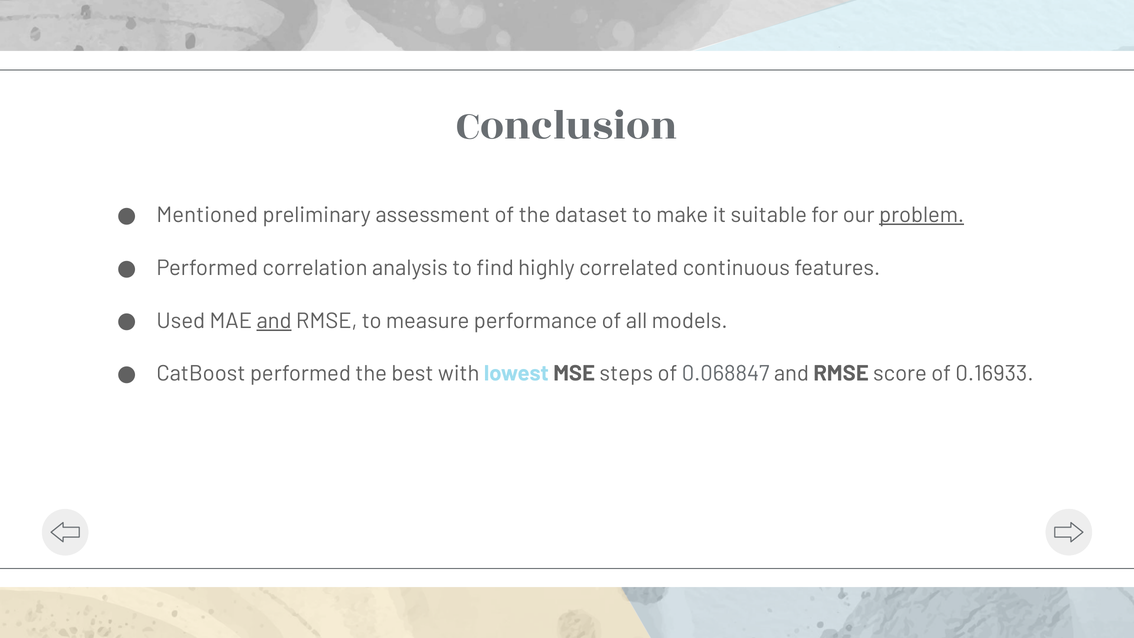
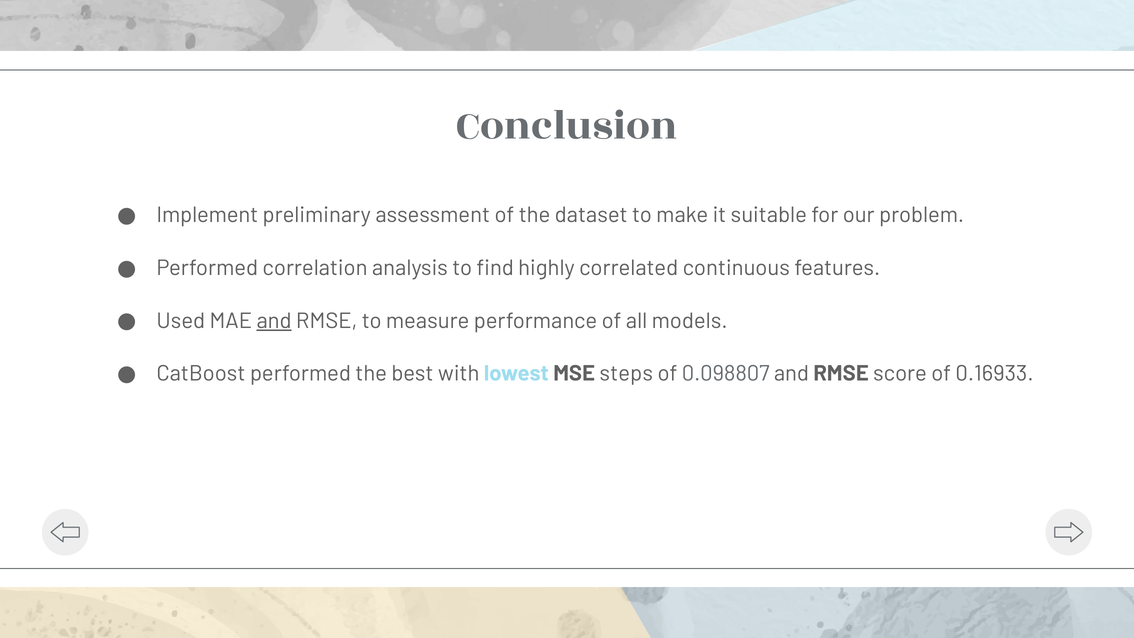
Mentioned: Mentioned -> Implement (207, 215)
problem underline: present -> none (922, 215)
0.068847: 0.068847 -> 0.098807 (726, 374)
